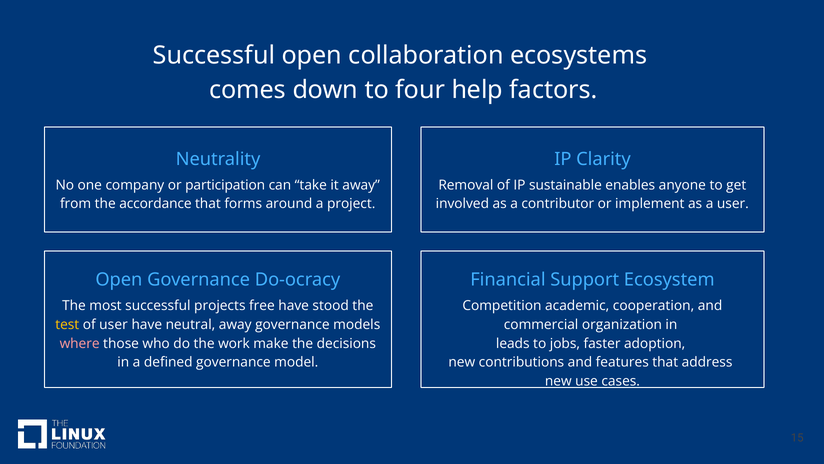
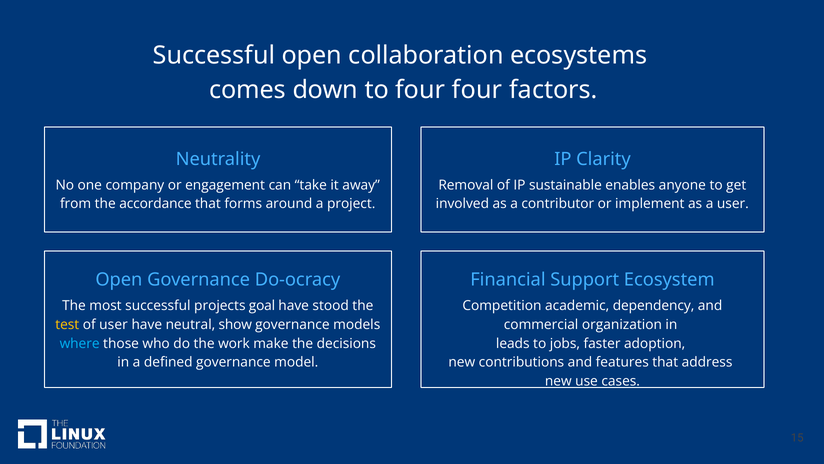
four help: help -> four (477, 90)
participation: participation -> engagement (225, 185)
free: free -> goal (262, 305)
cooperation: cooperation -> dependency (654, 305)
neutral away: away -> show (235, 324)
where colour: pink -> light blue (80, 343)
